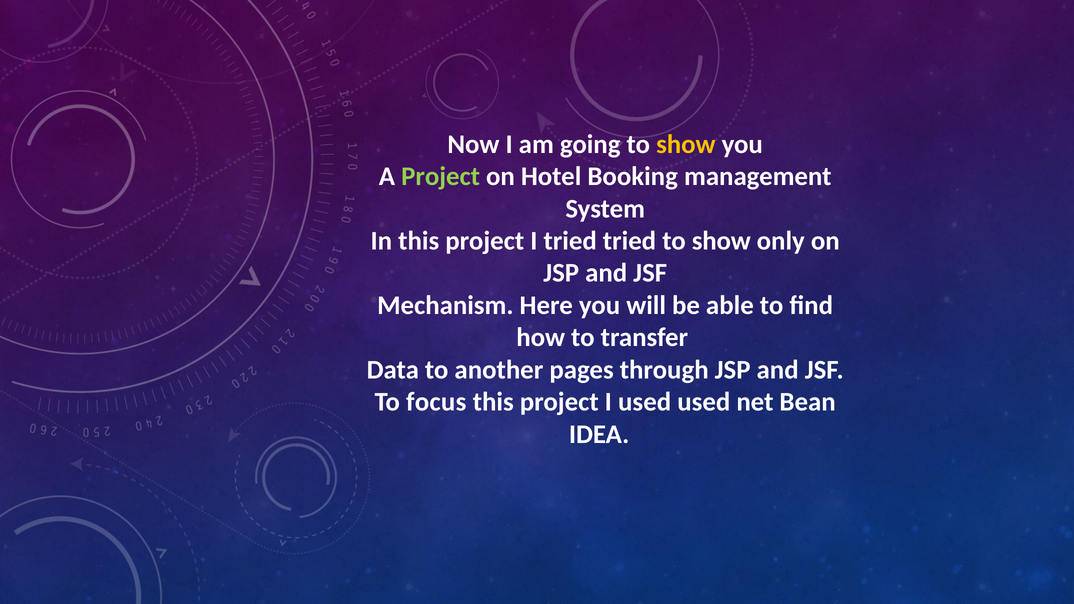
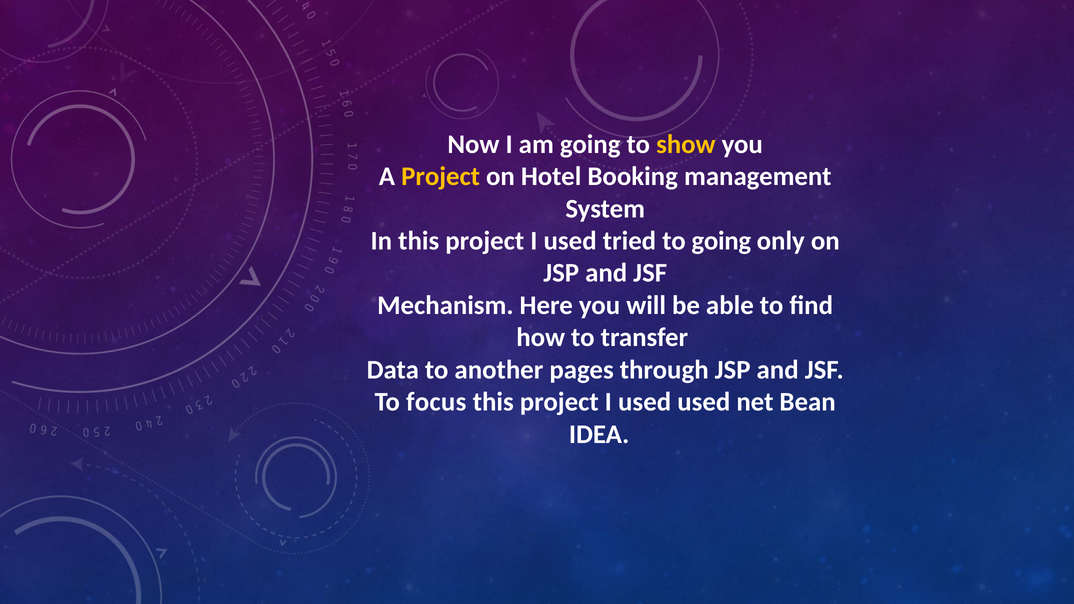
Project colour: light green -> yellow (441, 176)
tried: tried -> used (570, 241)
tried to show: show -> going (721, 241)
